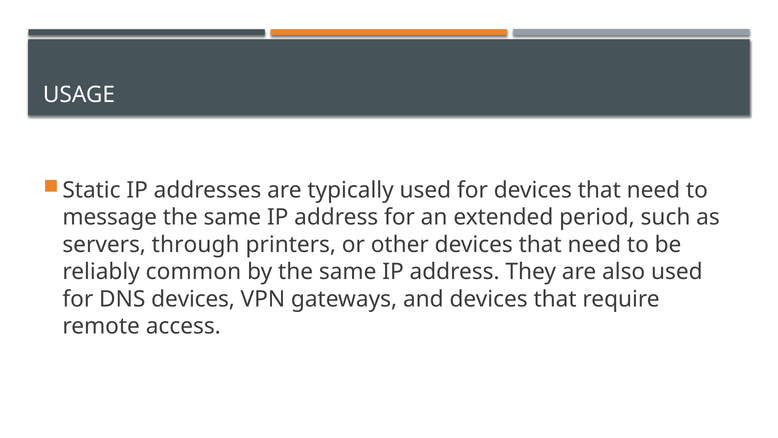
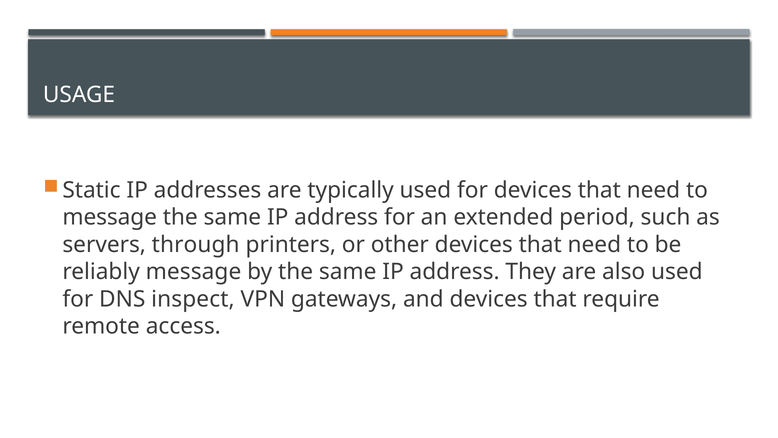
reliably common: common -> message (193, 272)
DNS devices: devices -> inspect (193, 299)
